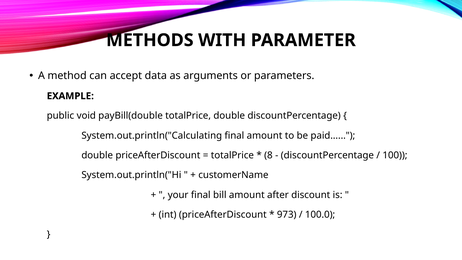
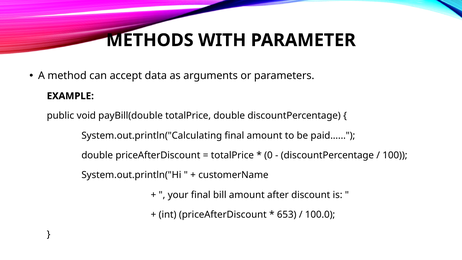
8: 8 -> 0 (268, 155)
973: 973 -> 653 (287, 215)
